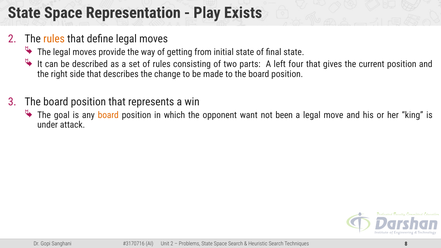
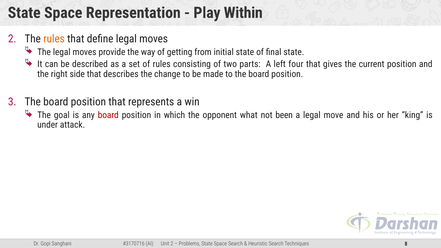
Exists: Exists -> Within (243, 13)
board colour: orange -> red (108, 115)
want: want -> what (249, 115)
